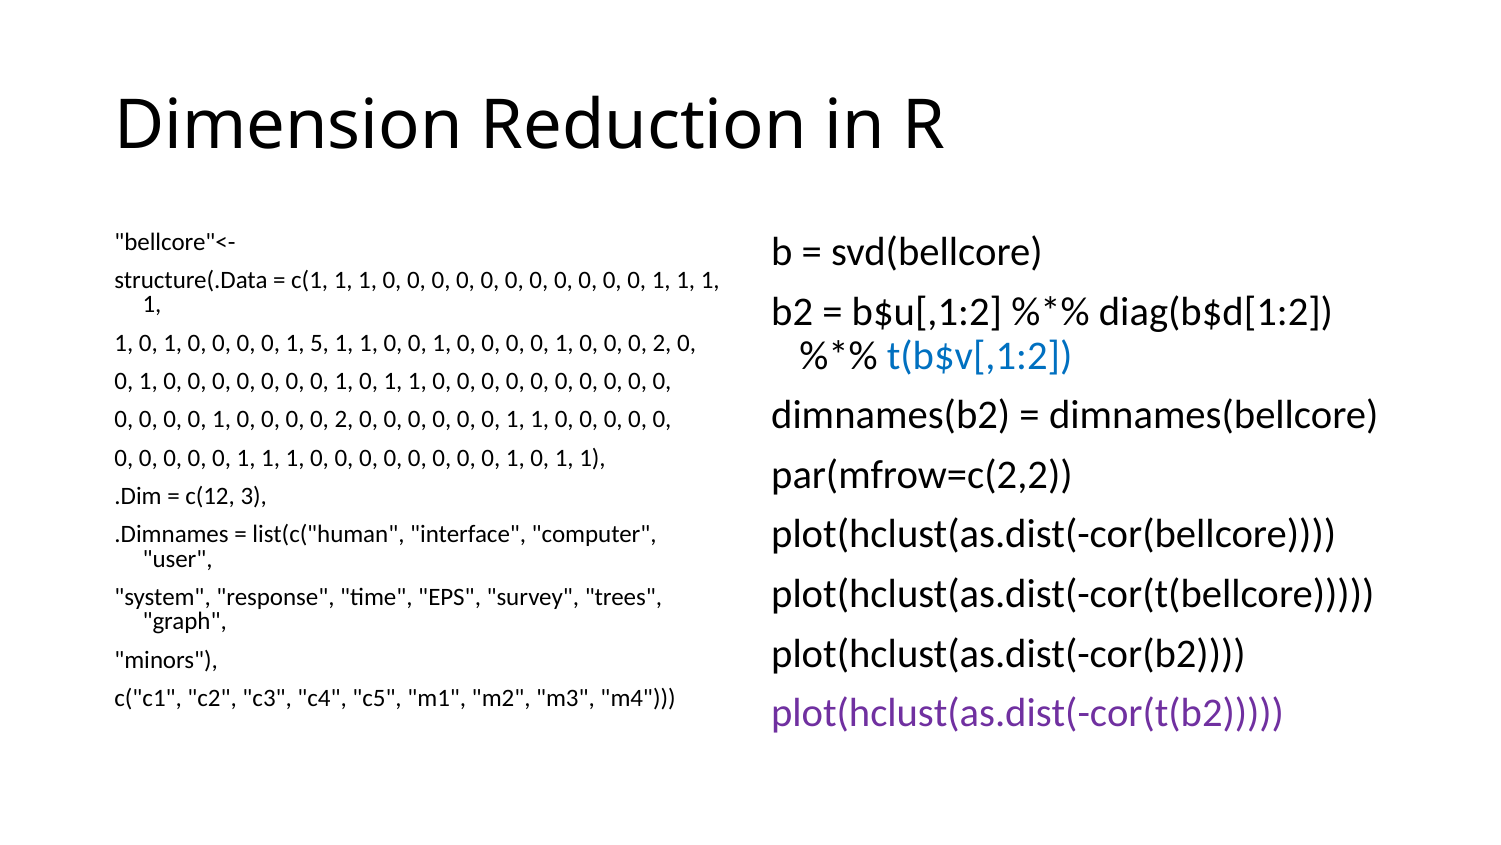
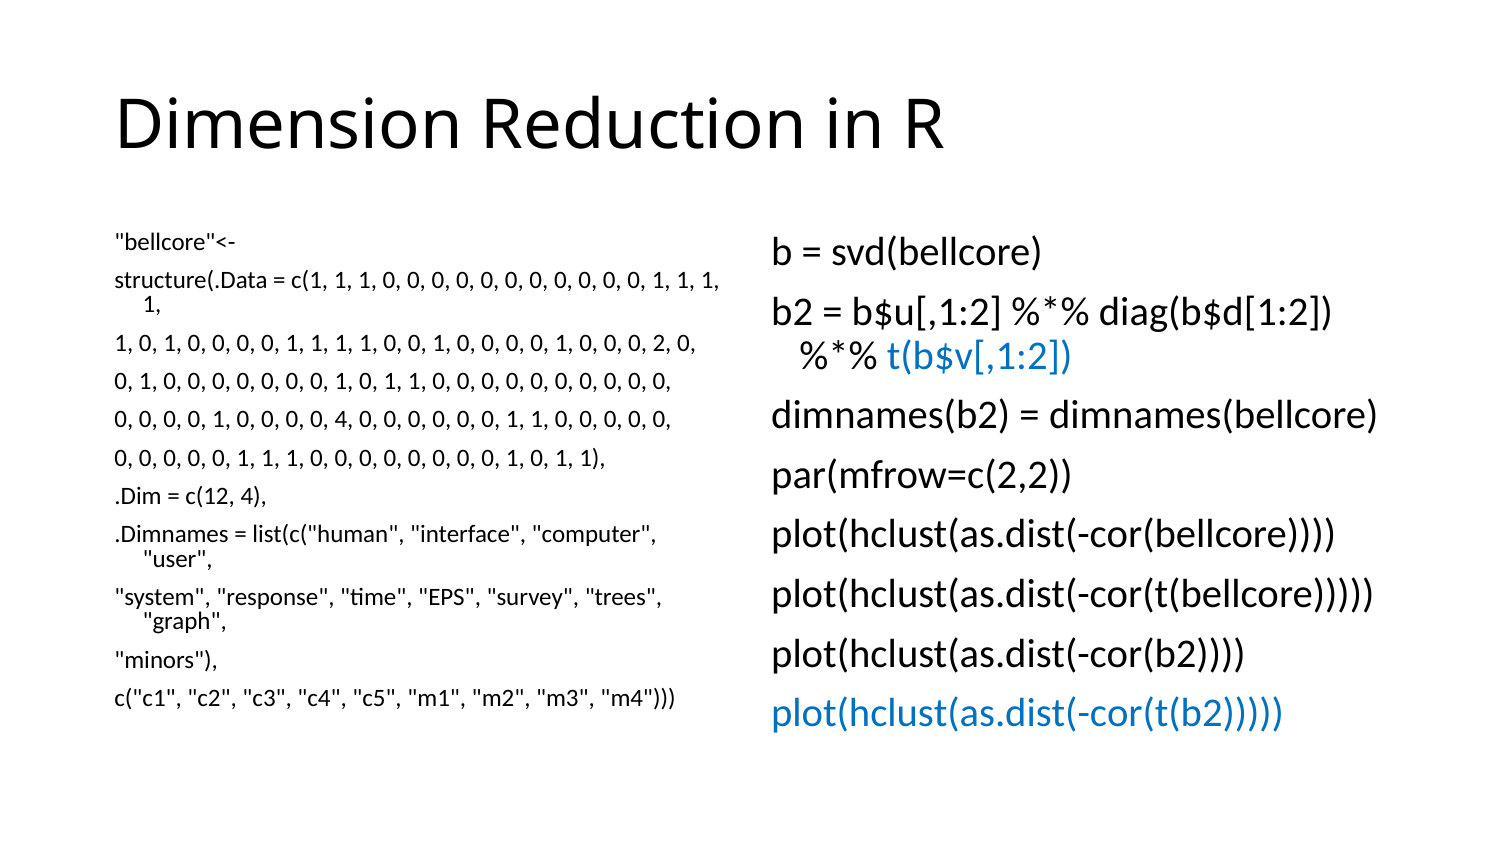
5: 5 -> 1 (320, 343)
2: 2 -> 4 (344, 419)
c(12 3: 3 -> 4 (254, 496)
plot(hclust(as.dist(-cor(t(b2 colour: purple -> blue (1028, 713)
